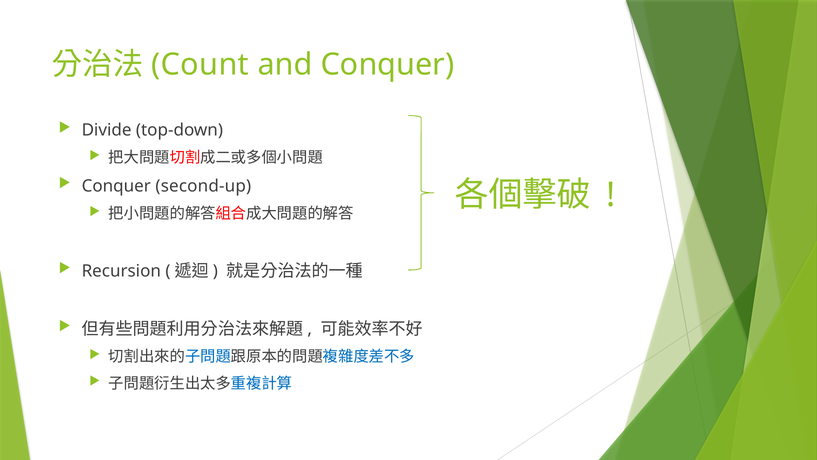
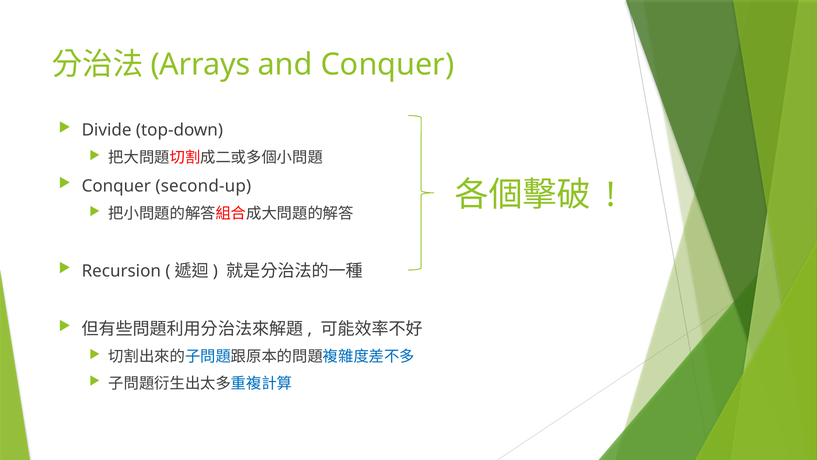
Count: Count -> Arrays (200, 64)
